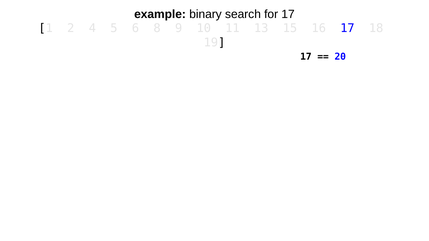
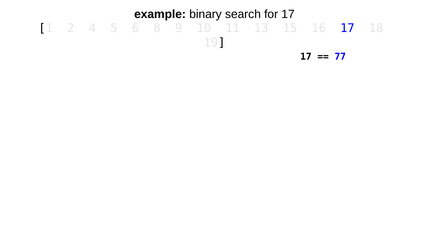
20: 20 -> 77 (340, 57)
